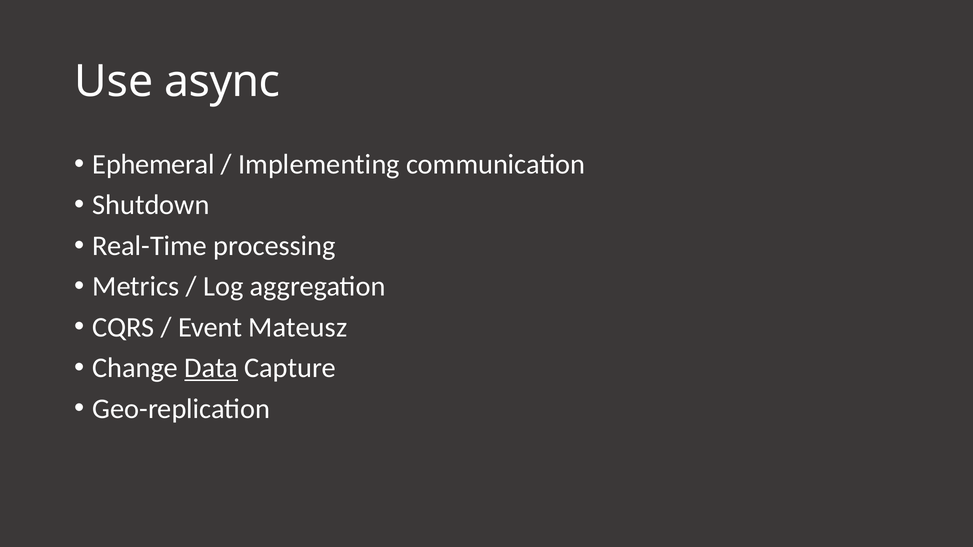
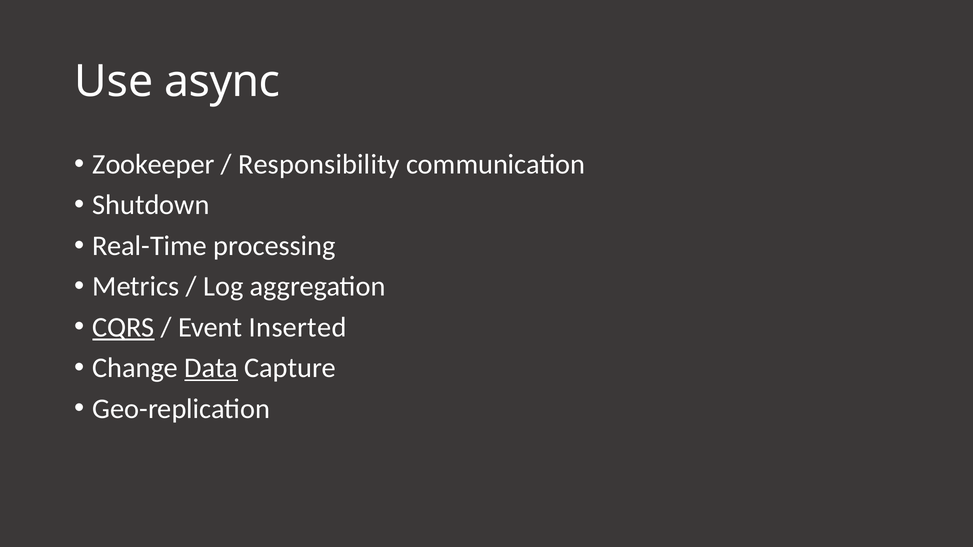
Ephemeral: Ephemeral -> Zookeeper (154, 164)
Implementing: Implementing -> Responsibility (319, 164)
CQRS underline: none -> present (123, 327)
Mateusz: Mateusz -> Inserted (298, 327)
